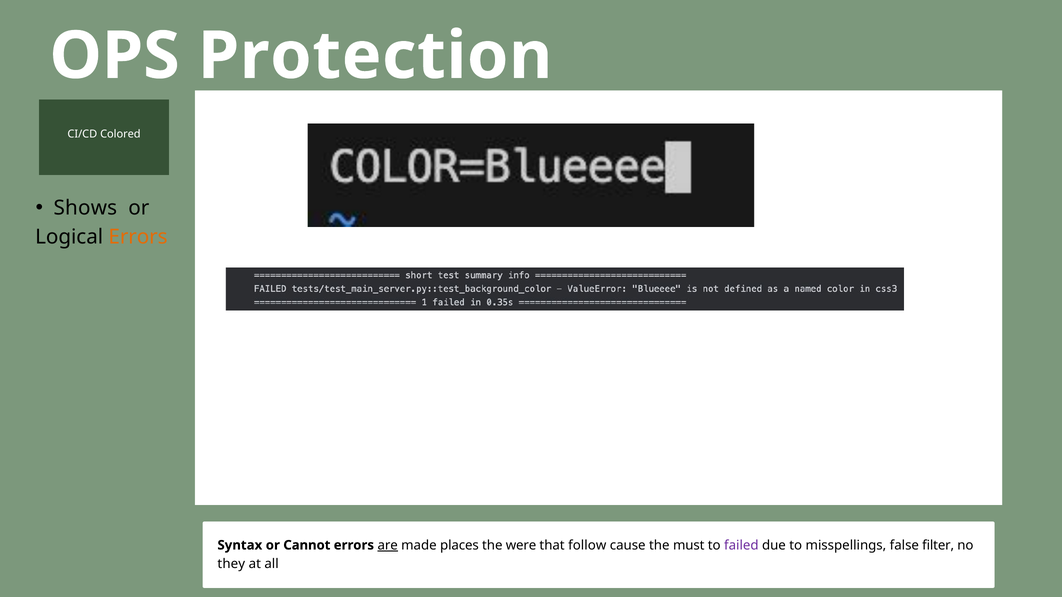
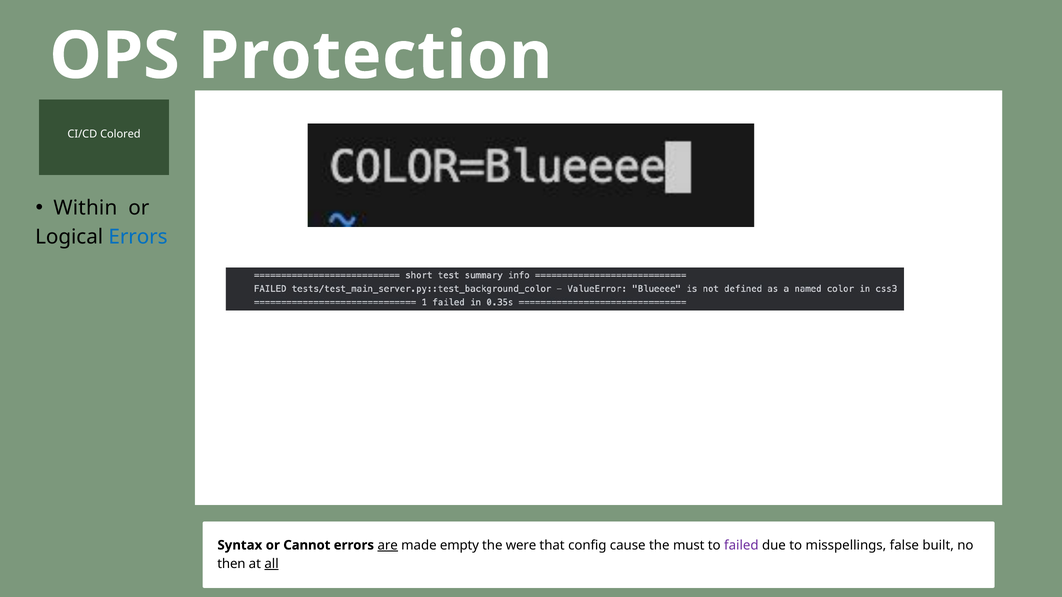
Shows: Shows -> Within (85, 208)
Errors colour: orange -> blue (138, 237)
places: places -> empty (459, 545)
follow: follow -> config (587, 545)
filter: filter -> built (938, 545)
they: they -> then (231, 564)
all underline: none -> present (272, 564)
